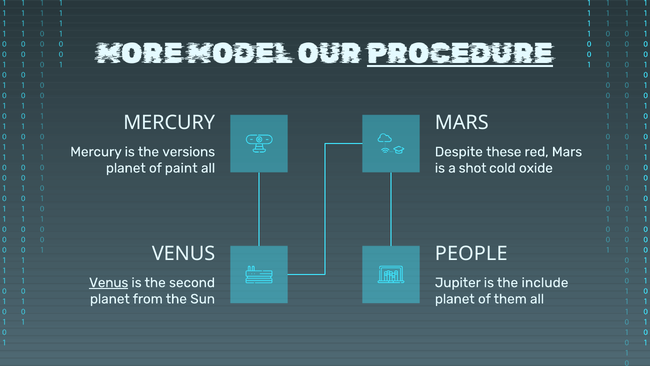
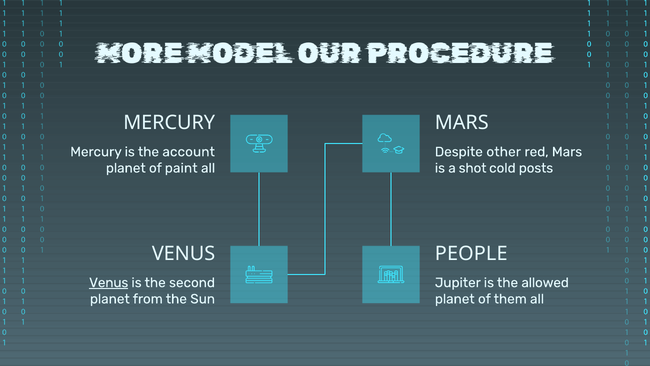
PROCEDURE underline: present -> none (460, 53)
versions: versions -> account (189, 152)
these: these -> other (504, 152)
oxide: oxide -> posts (536, 168)
include: include -> allowed (545, 282)
